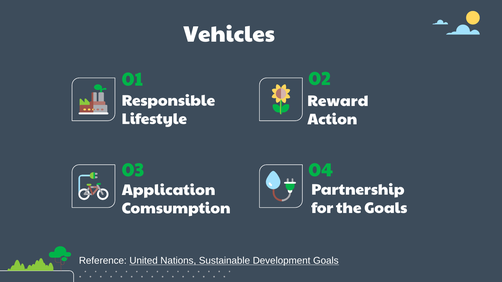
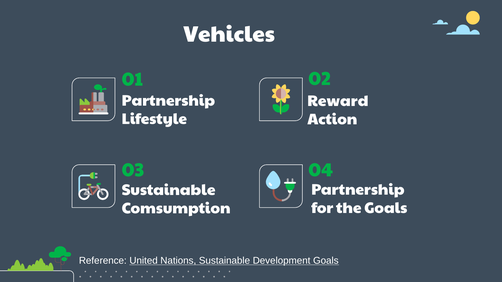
Responsible: Responsible -> Partnership (168, 101)
Application: Application -> Sustainable (169, 190)
